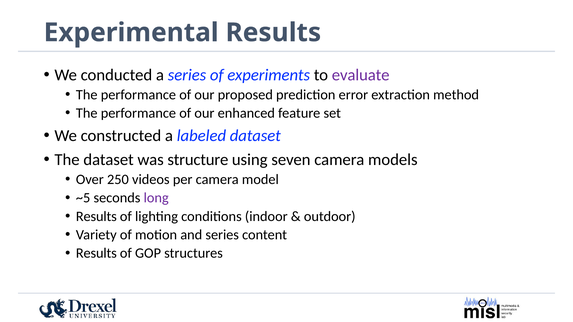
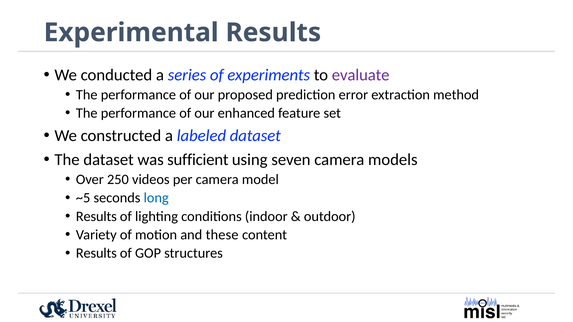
structure: structure -> sufficient (198, 160)
long colour: purple -> blue (156, 198)
and series: series -> these (222, 235)
